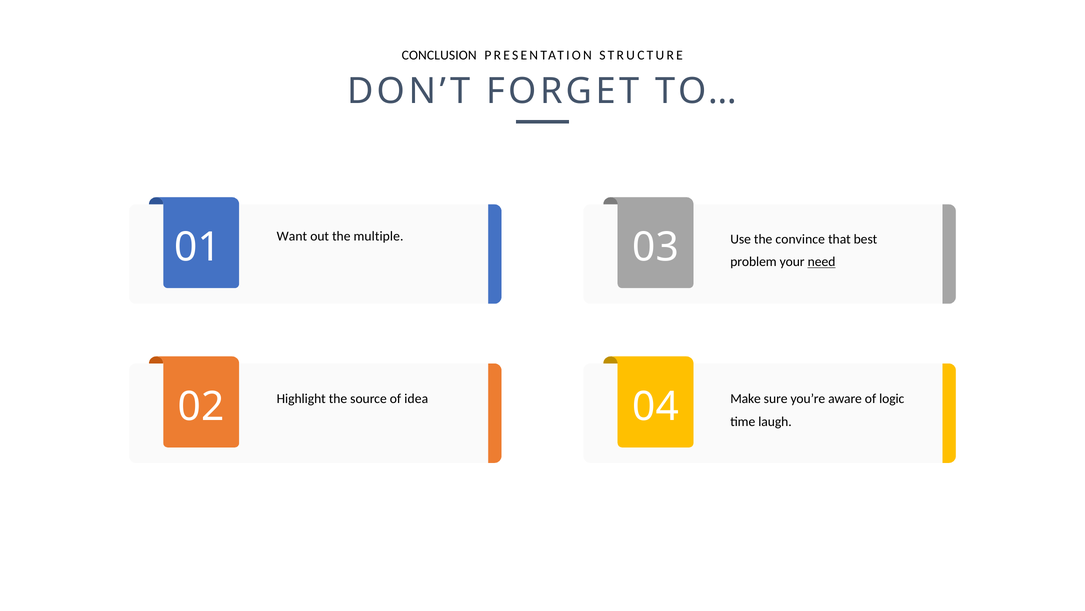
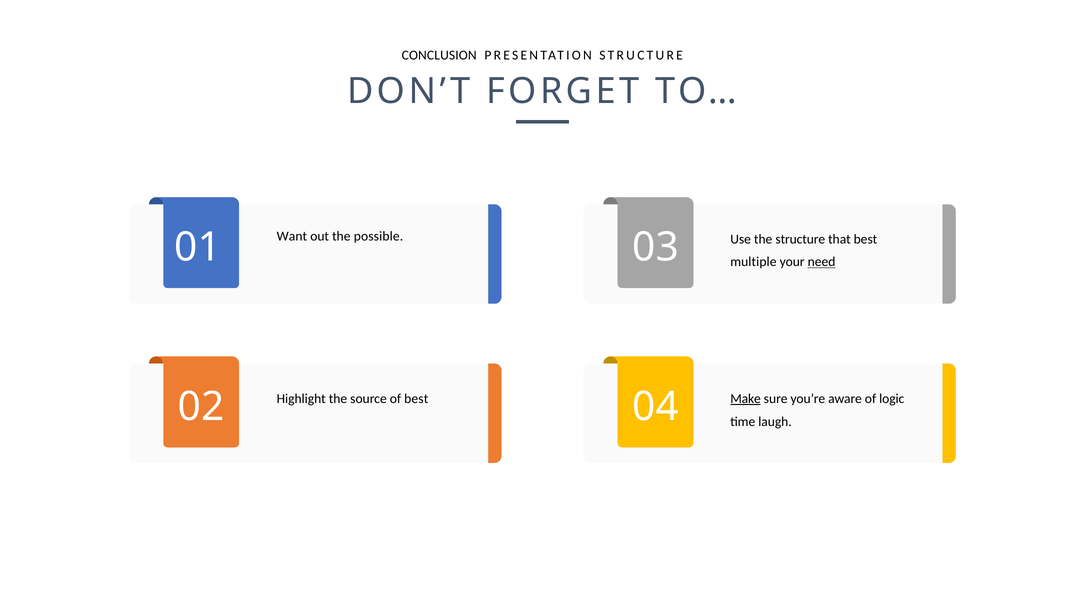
multiple: multiple -> possible (378, 236)
the convince: convince -> structure (800, 239)
problem: problem -> multiple (753, 262)
of idea: idea -> best (416, 398)
Make underline: none -> present (746, 398)
